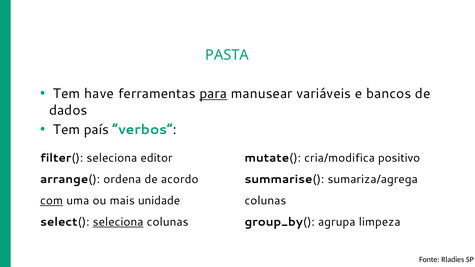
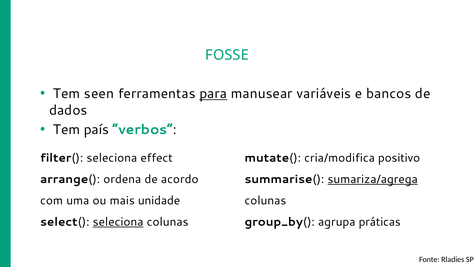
PASTA: PASTA -> FOSSE (227, 55)
have: have -> seen (99, 94)
editor: editor -> effect (157, 158)
sumariza/agrega underline: none -> present (373, 179)
com underline: present -> none (52, 201)
limpeza: limpeza -> práticas (380, 222)
